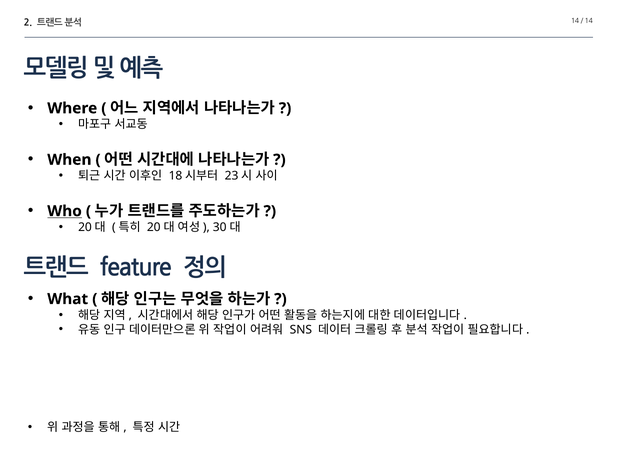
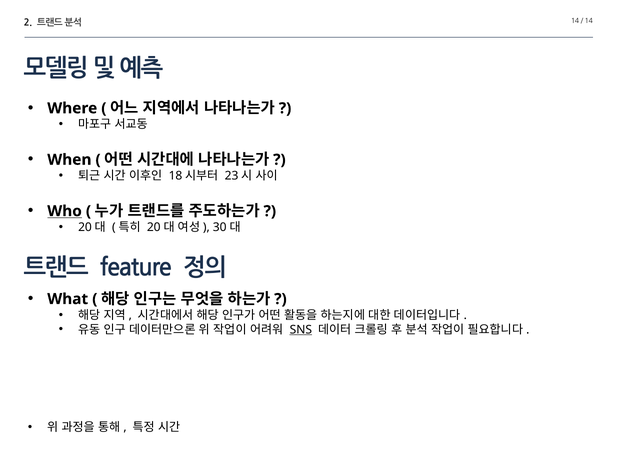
SNS underline: none -> present (301, 330)
